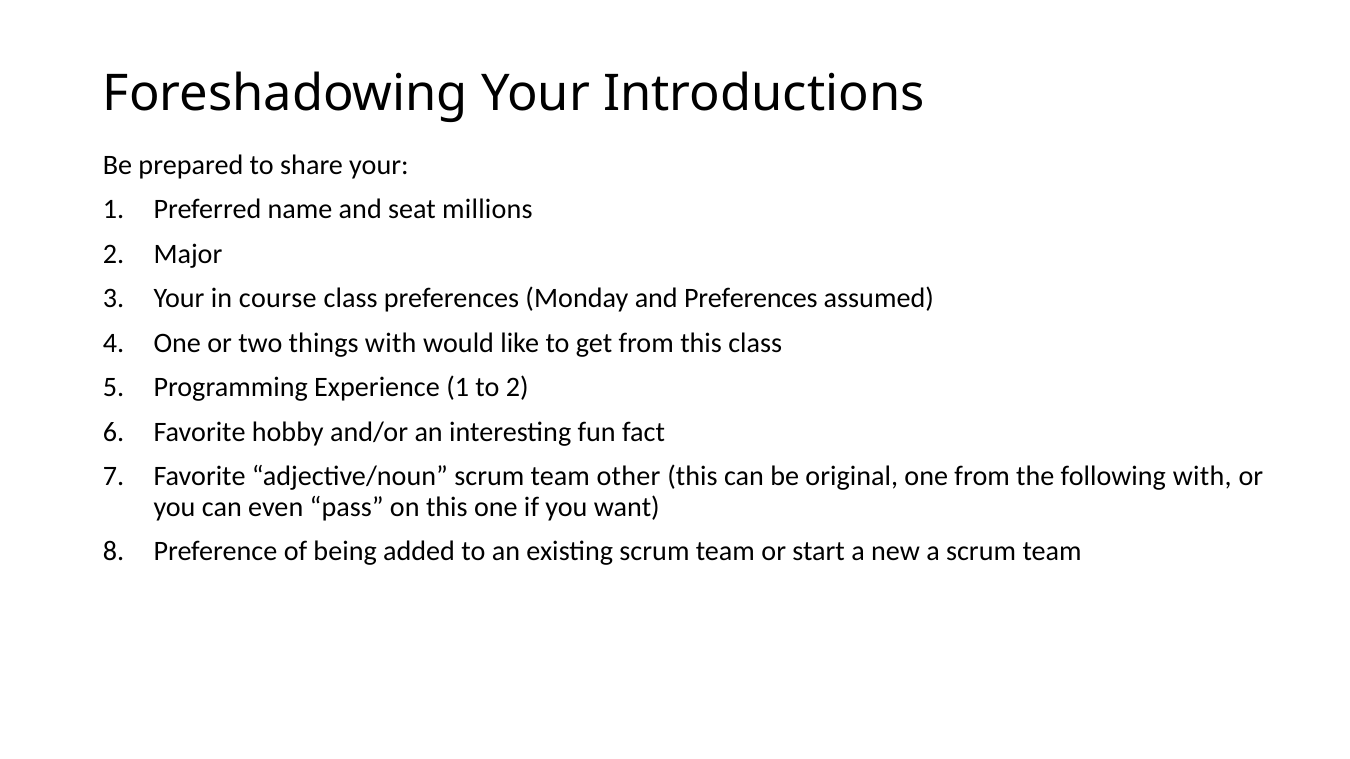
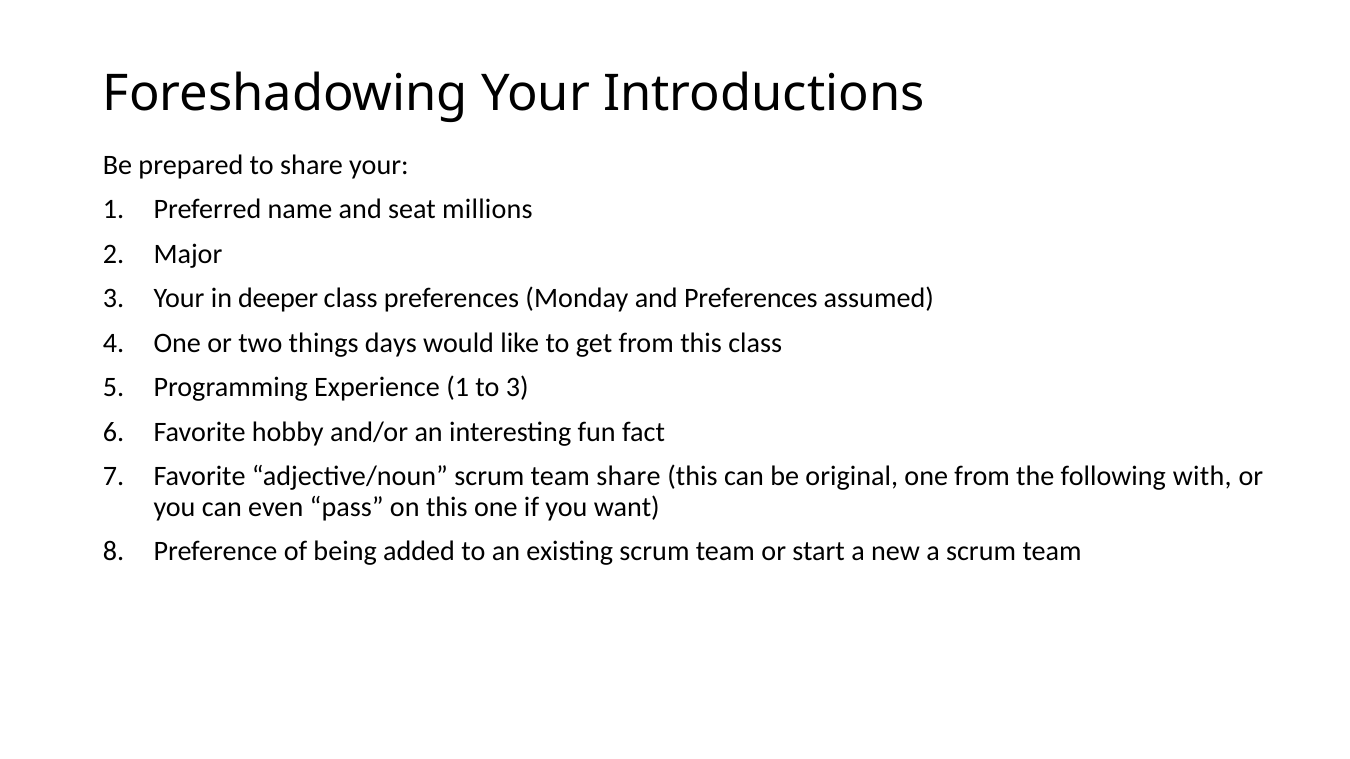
course: course -> deeper (278, 299)
things with: with -> days (391, 343)
to 2: 2 -> 3 (517, 388)
team other: other -> share (629, 477)
